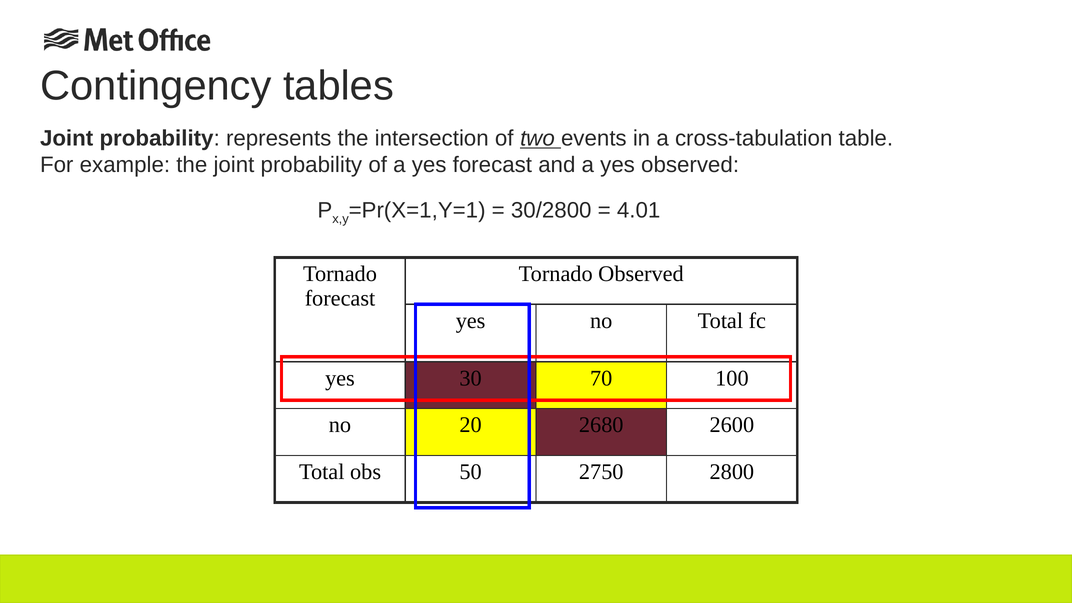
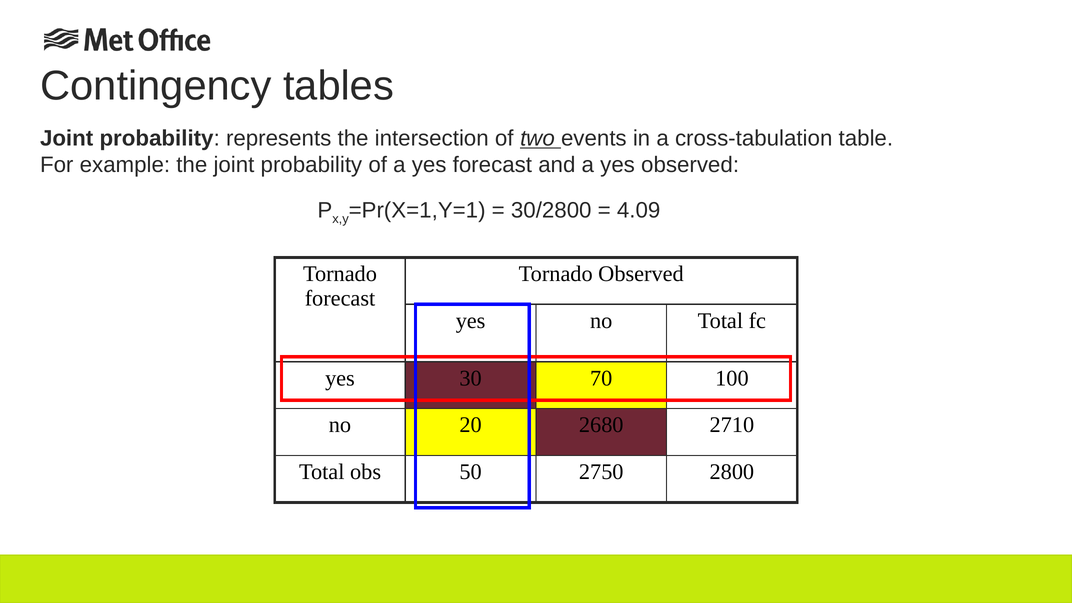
4.01: 4.01 -> 4.09 (639, 211)
2600: 2600 -> 2710 (732, 425)
